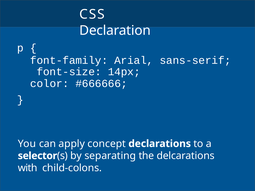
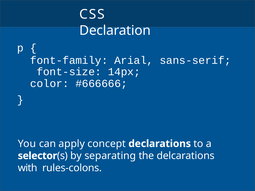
child-colons: child-colons -> rules-colons (72, 168)
